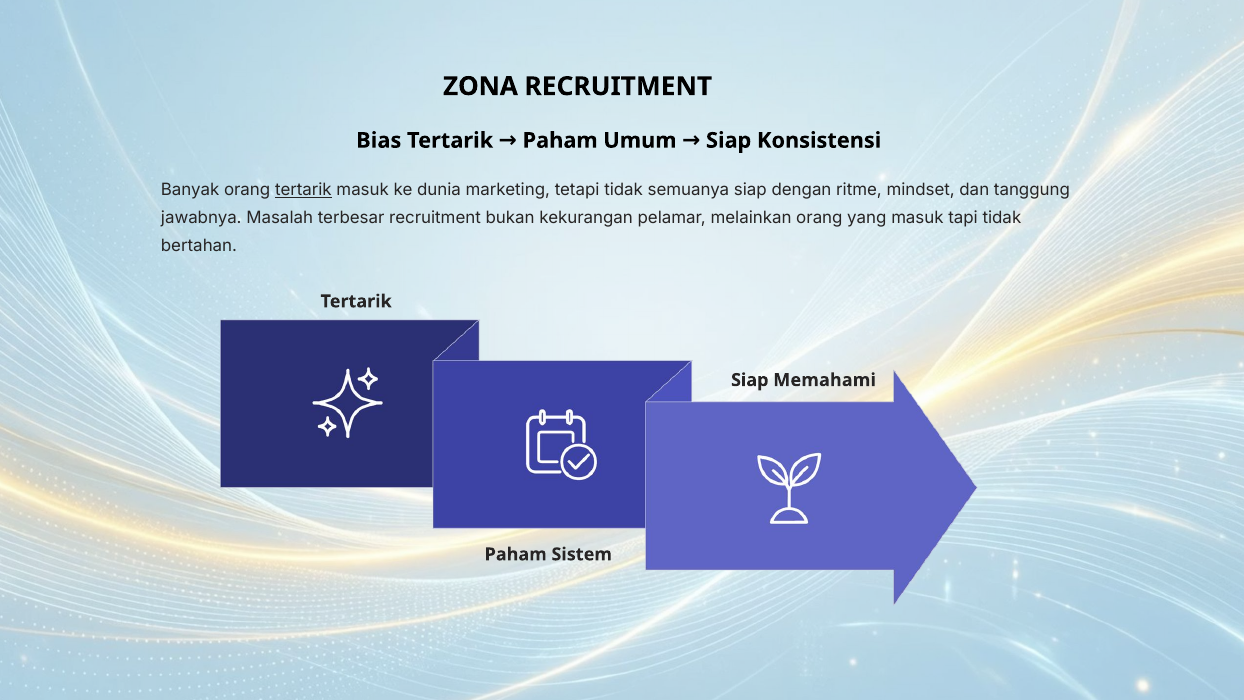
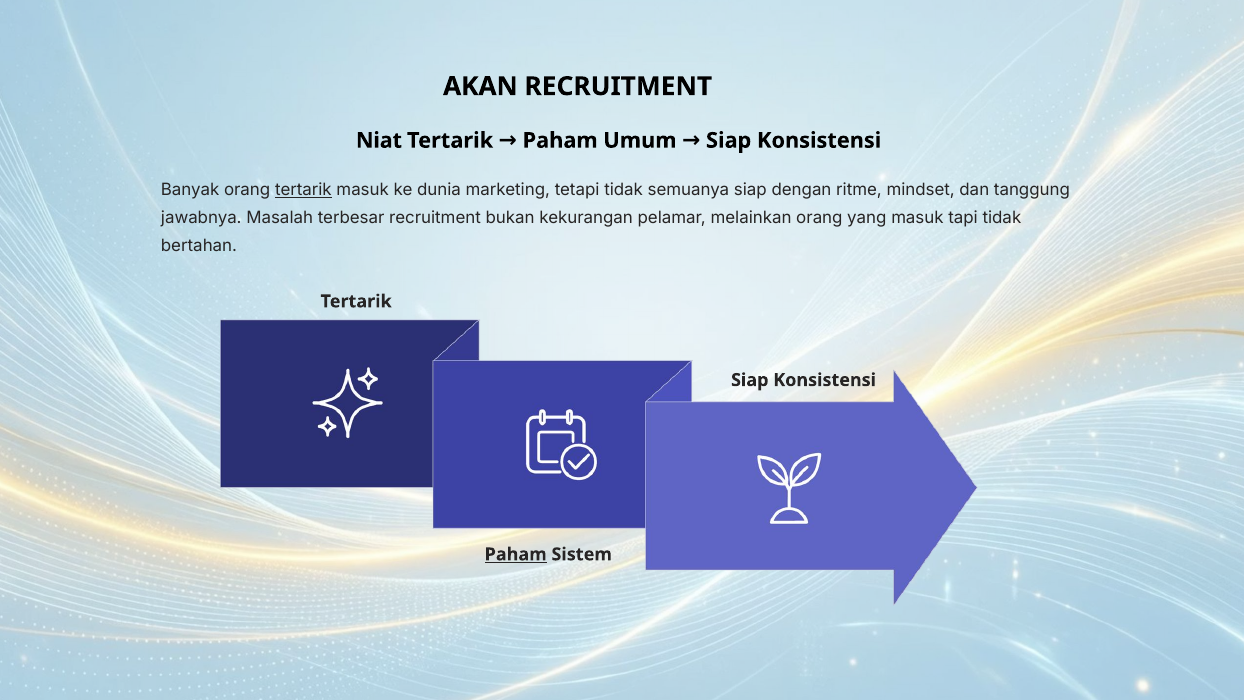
ZONA: ZONA -> AKAN (480, 86)
Bias: Bias -> Niat (379, 140)
Memahami: Memahami -> Konsistensi (825, 380)
Paham underline: none -> present (516, 554)
